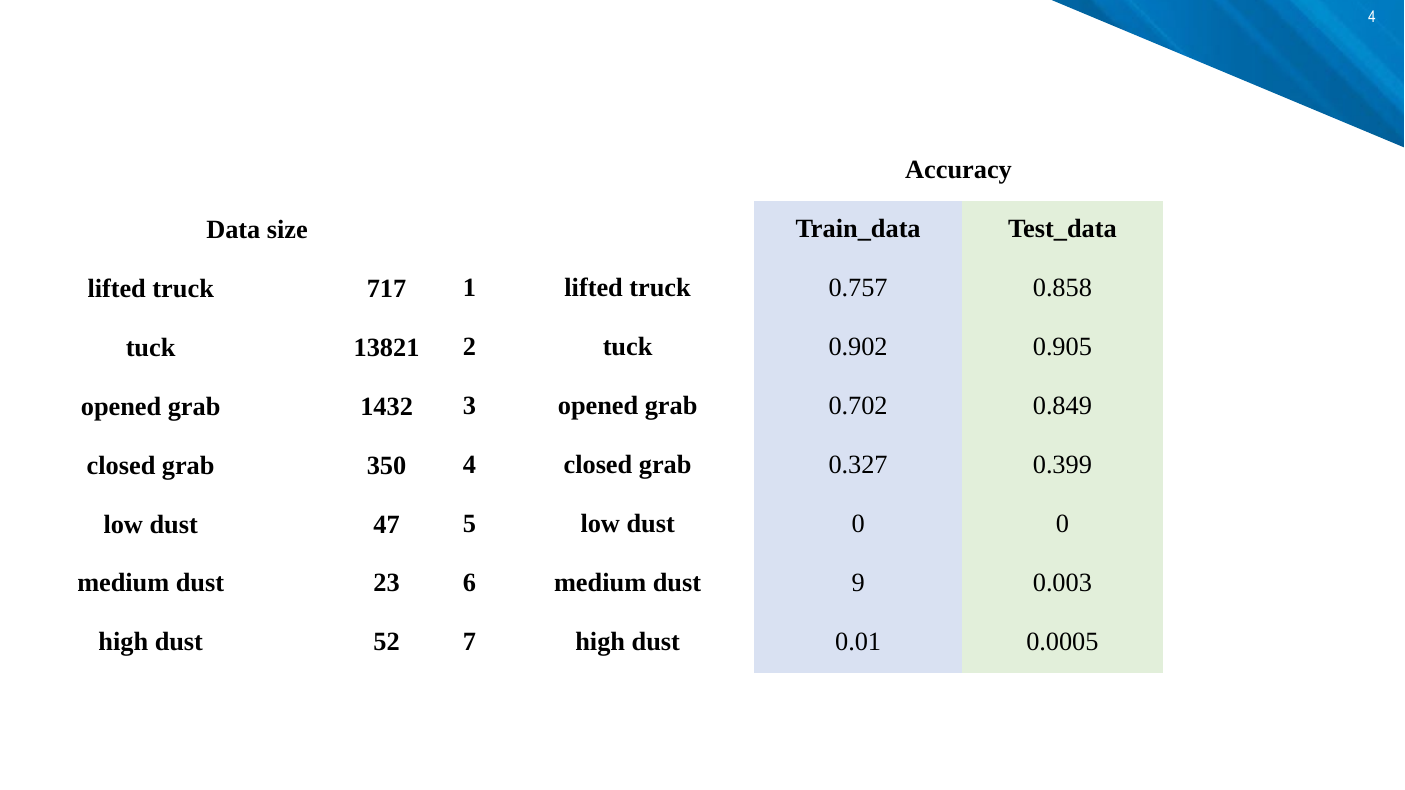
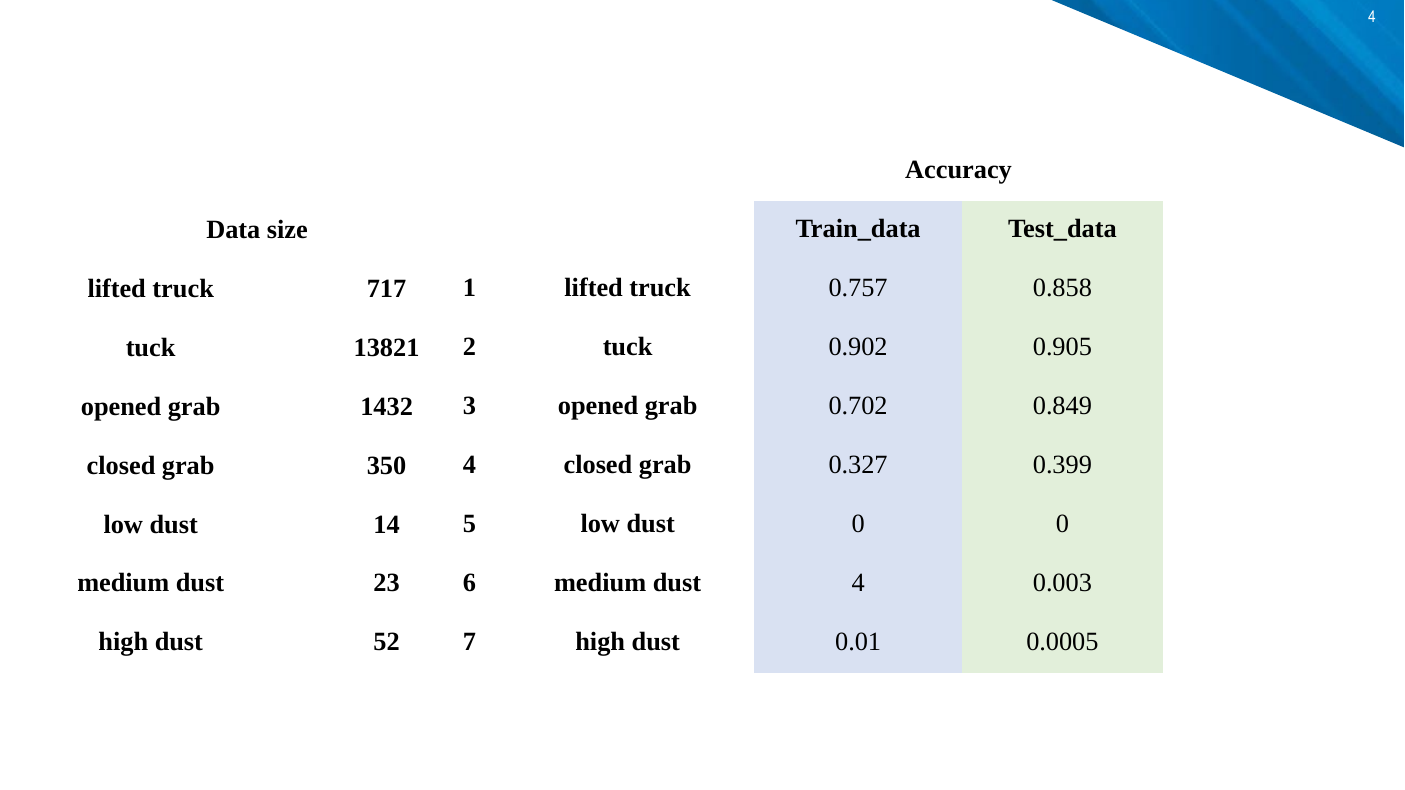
47: 47 -> 14 (387, 525)
dust 9: 9 -> 4 (858, 583)
